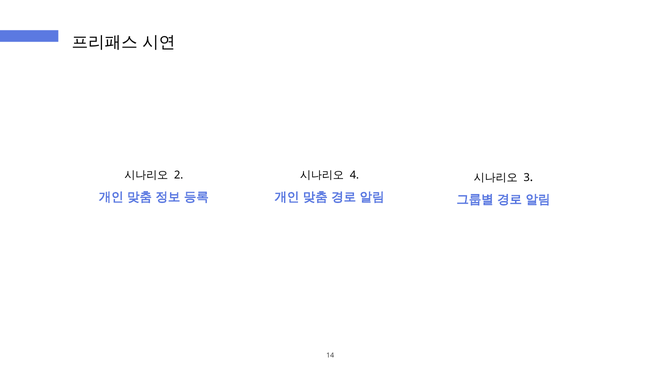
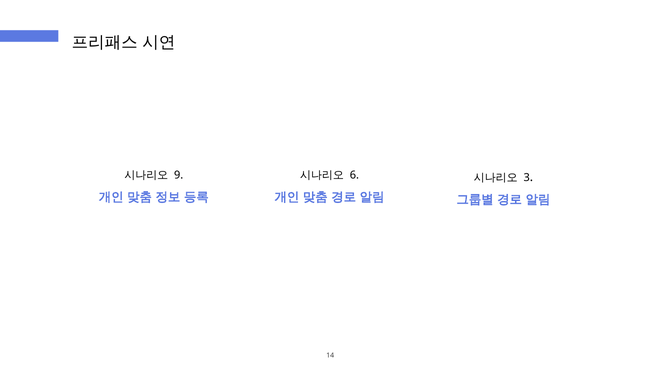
2: 2 -> 9 (179, 175)
4: 4 -> 6 (354, 175)
